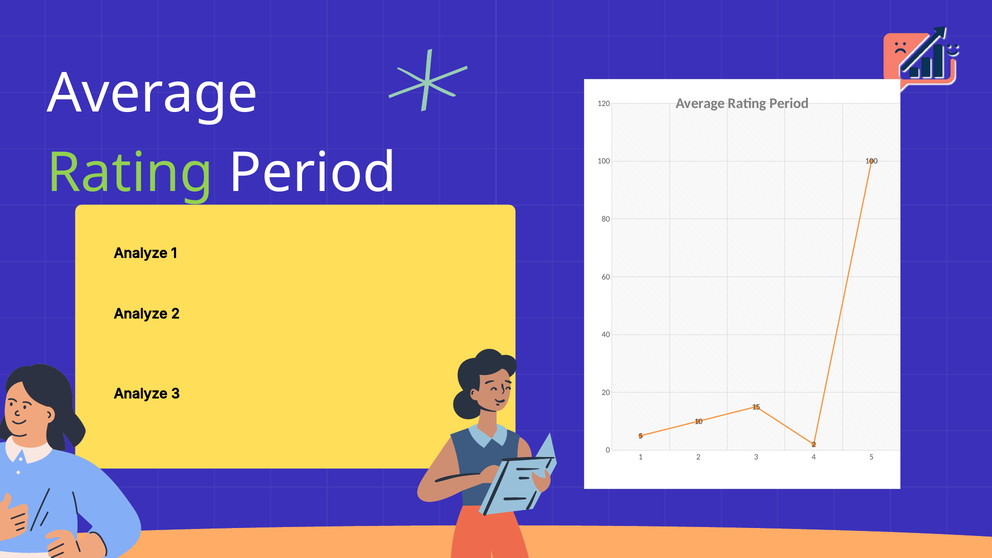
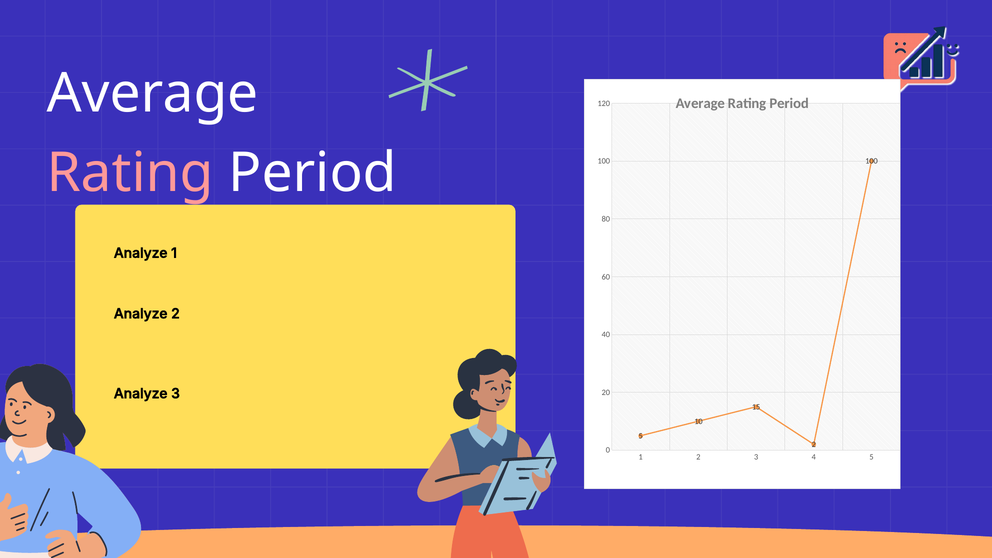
Rating colour: light green -> pink (130, 173)
